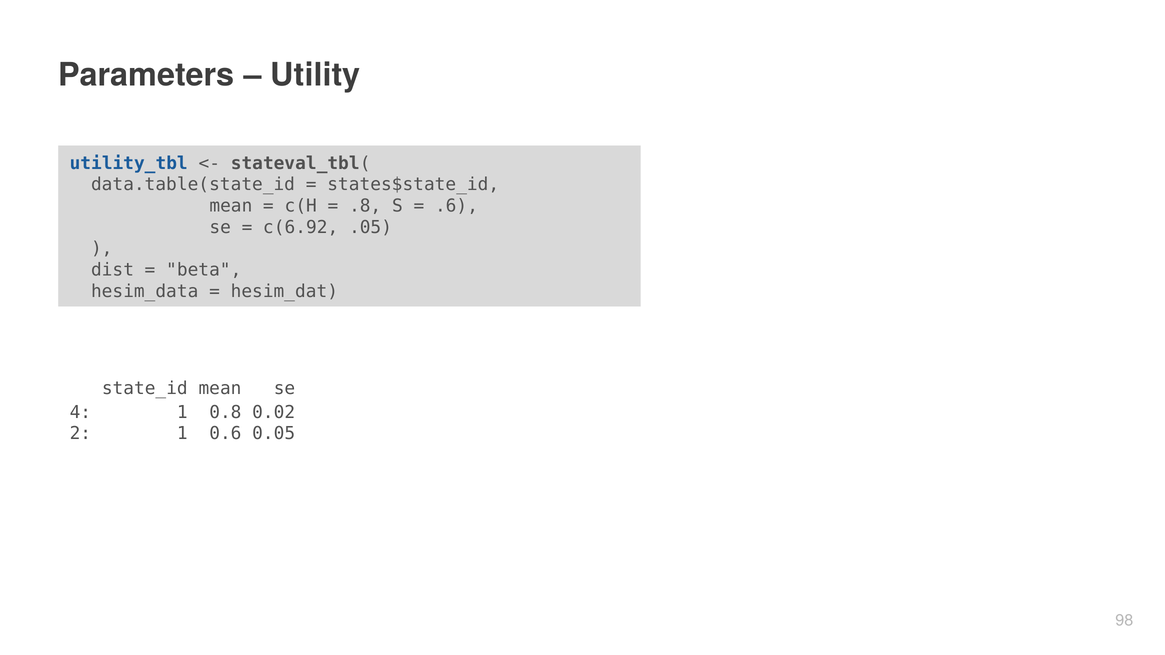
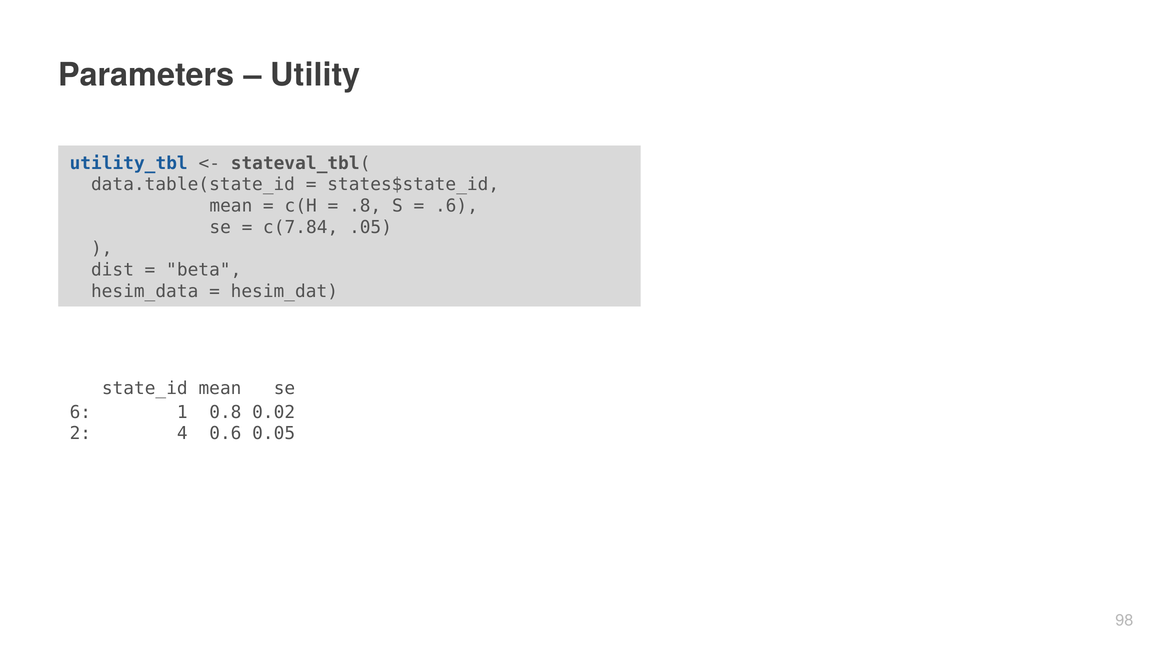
c(6.92: c(6.92 -> c(7.84 (301, 227)
4: 4 -> 6 (80, 412)
2 1: 1 -> 4 (182, 434)
